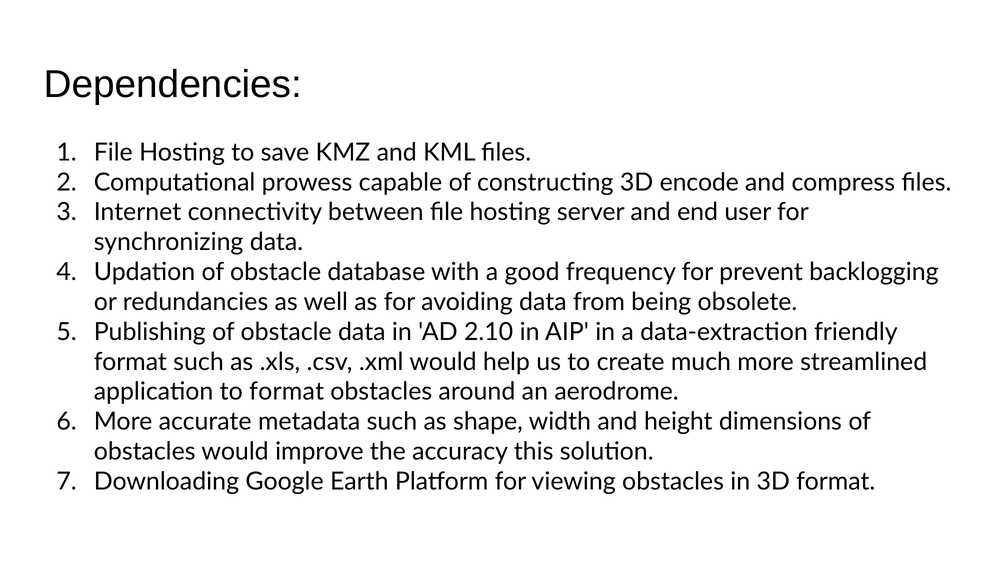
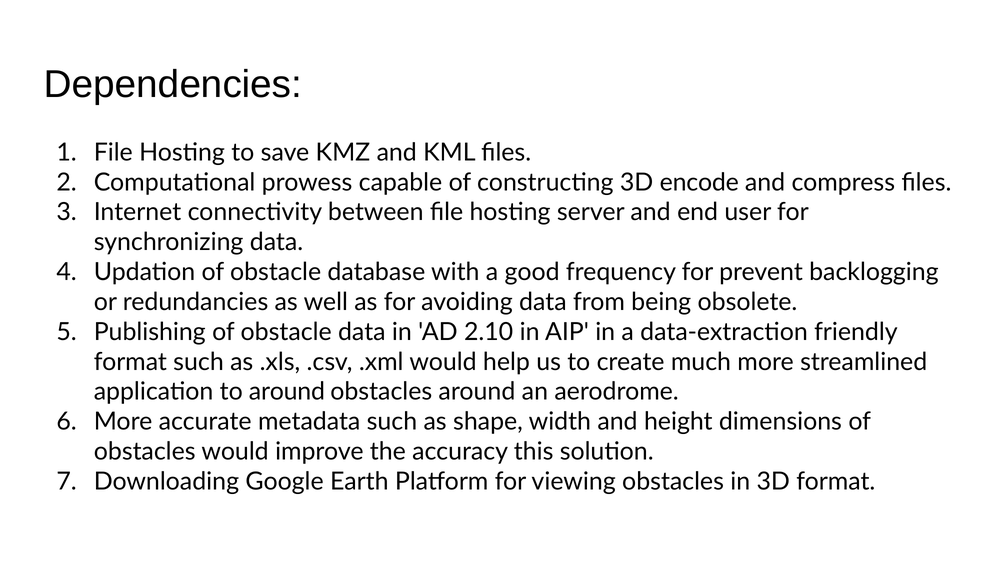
to format: format -> around (287, 392)
